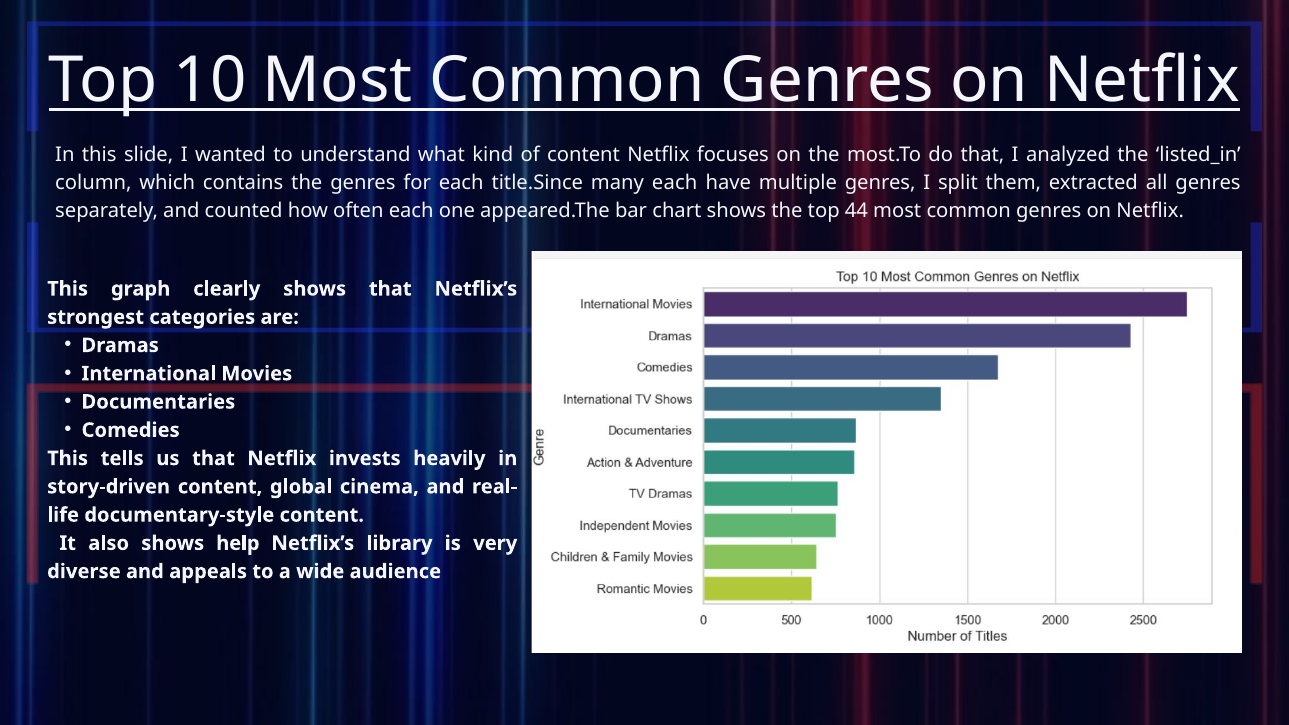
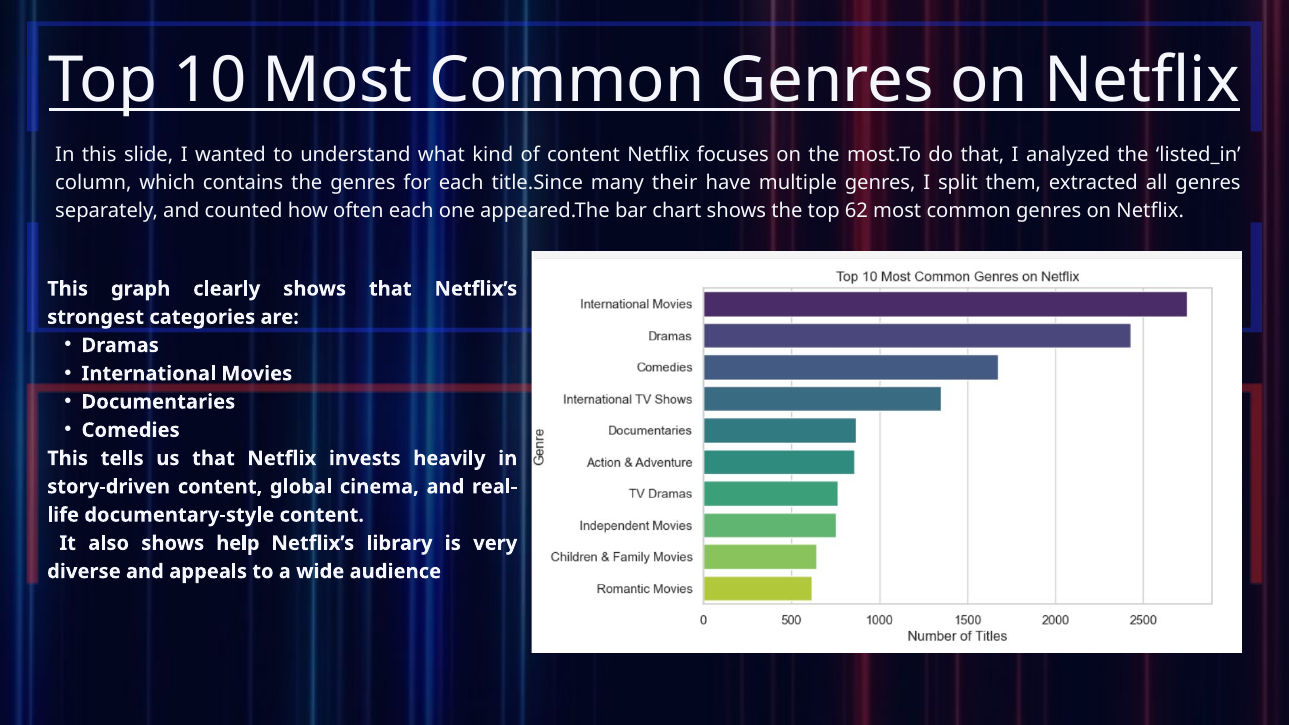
many each: each -> their (675, 183)
44: 44 -> 62 (856, 211)
